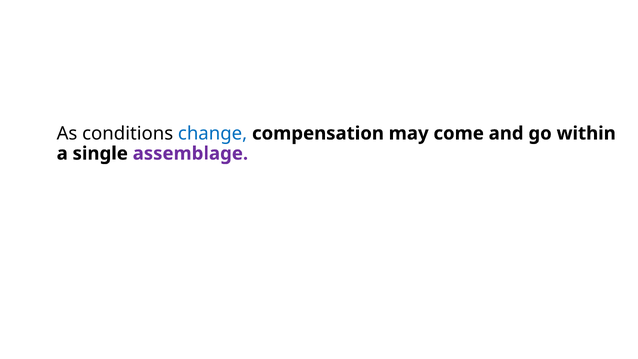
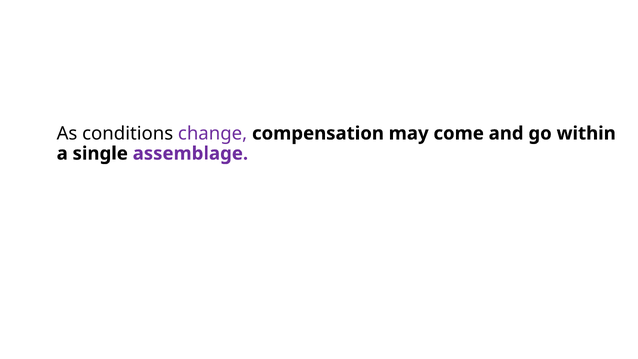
change colour: blue -> purple (213, 133)
